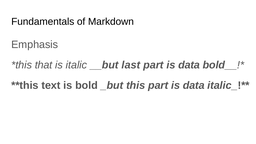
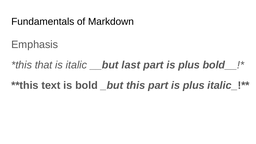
data: data -> plus (189, 65)
this part is data: data -> plus (194, 85)
